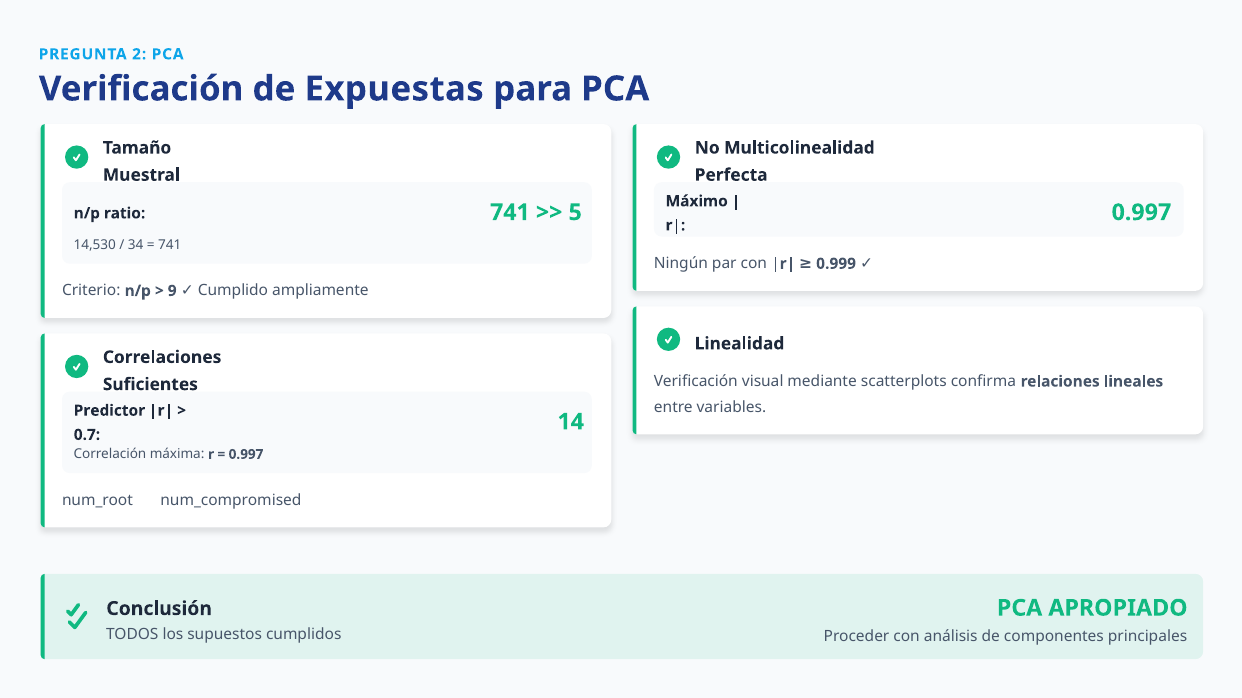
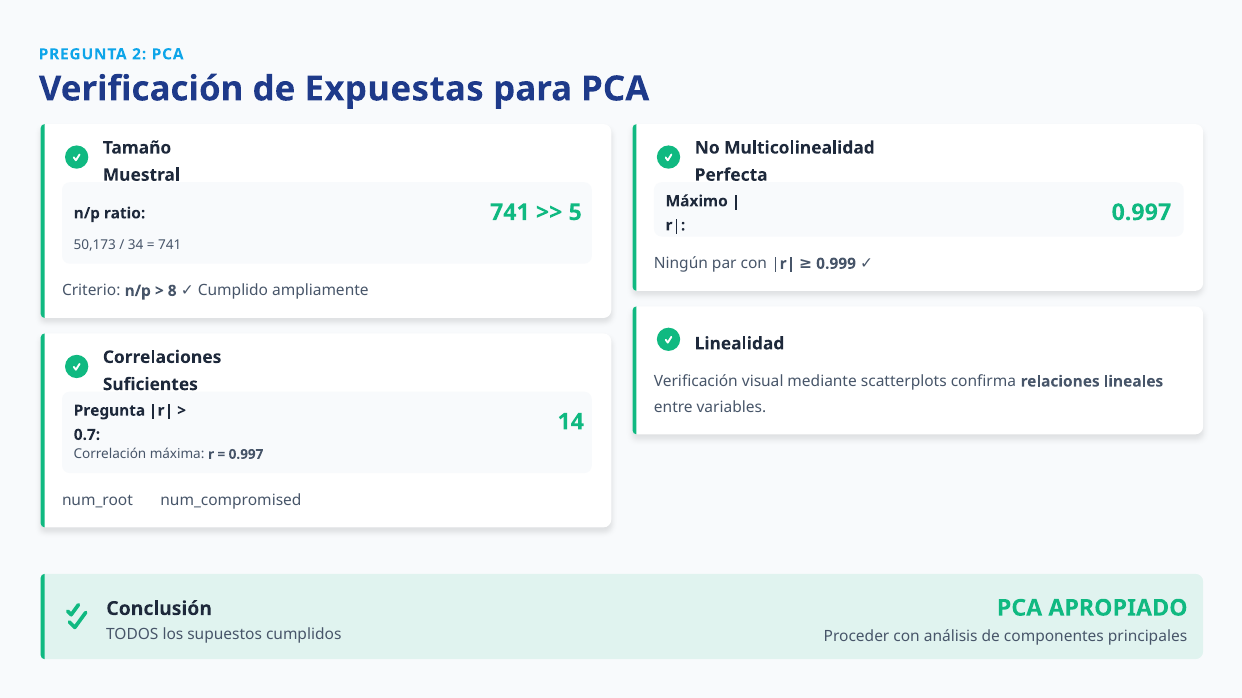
14,530: 14,530 -> 50,173 (95, 245)
9: 9 -> 8 (172, 291)
Predictor: Predictor -> Pregunta (109, 411)
